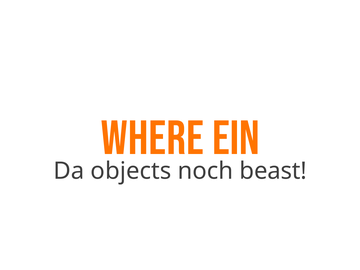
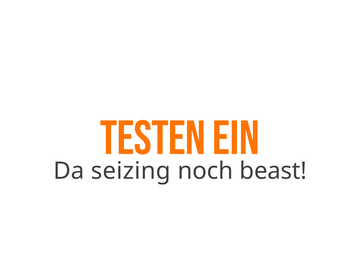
Where: Where -> Testen (153, 138)
objects: objects -> seizing (131, 171)
